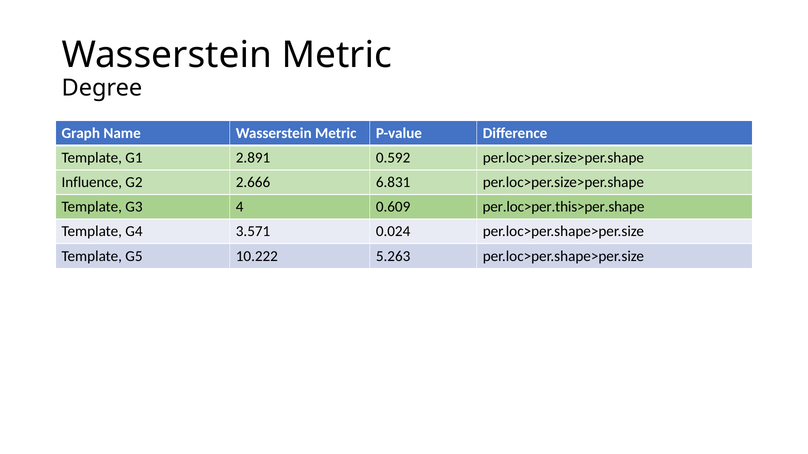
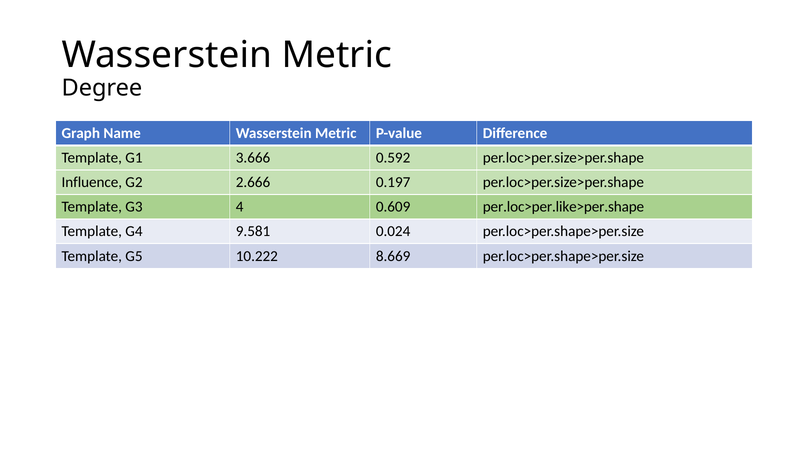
2.891: 2.891 -> 3.666 (253, 158)
6.831: 6.831 -> 0.197 (393, 183)
per.loc>per.this>per.shape: per.loc>per.this>per.shape -> per.loc>per.like>per.shape (563, 207)
3.571: 3.571 -> 9.581 (253, 232)
5.263: 5.263 -> 8.669 (393, 256)
